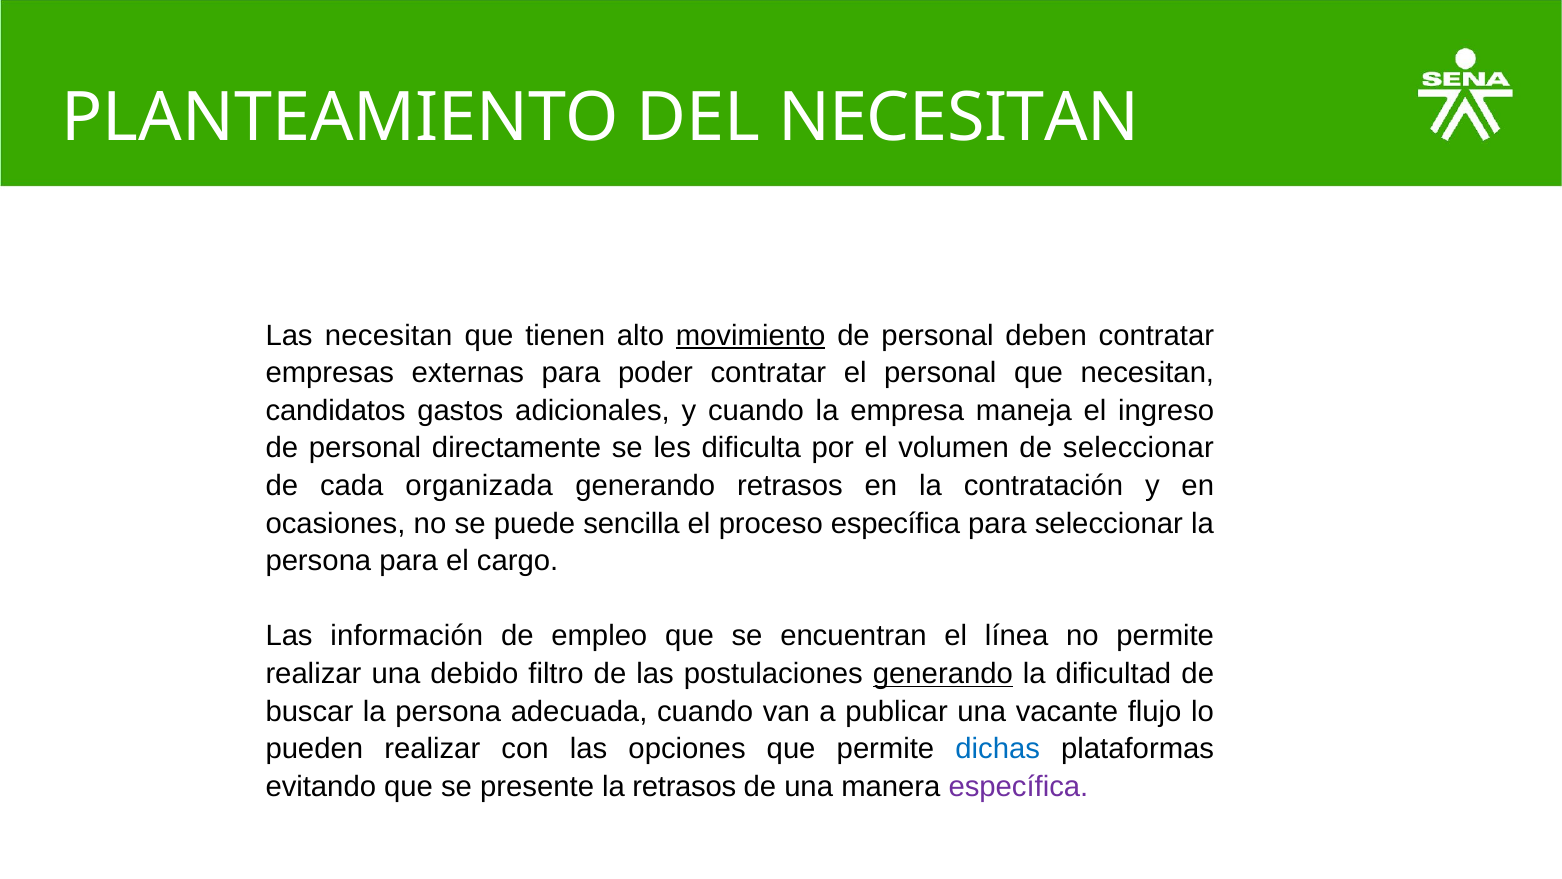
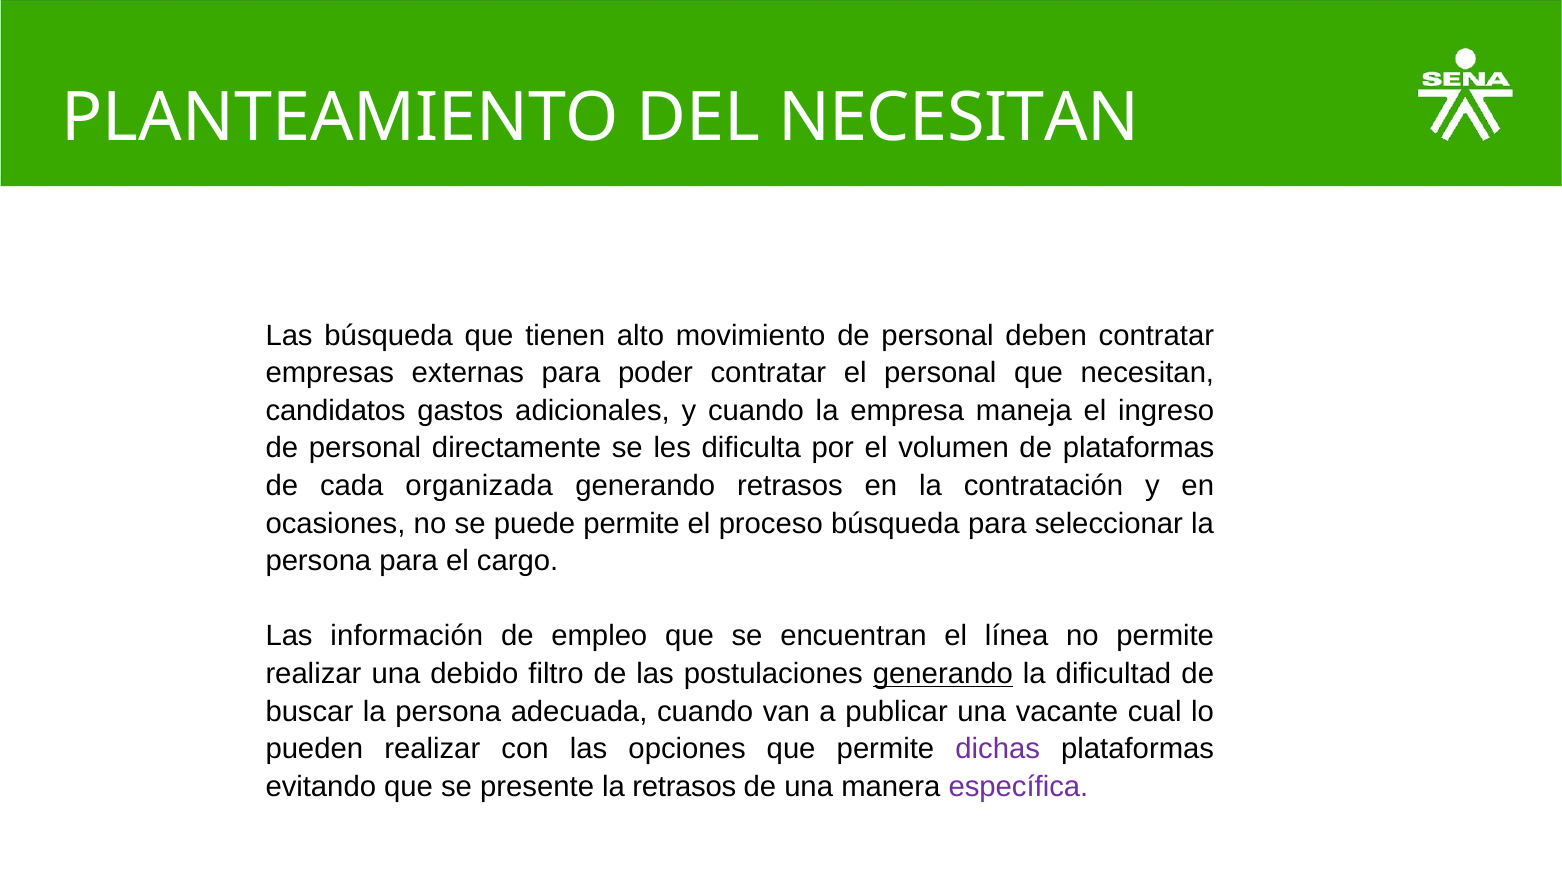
Las necesitan: necesitan -> búsqueda (389, 335)
movimiento underline: present -> none (751, 335)
de seleccionar: seleccionar -> plataformas (1139, 448)
puede sencilla: sencilla -> permite (632, 523)
proceso específica: específica -> búsqueda (895, 523)
flujo: flujo -> cual (1155, 711)
dichas colour: blue -> purple (998, 749)
